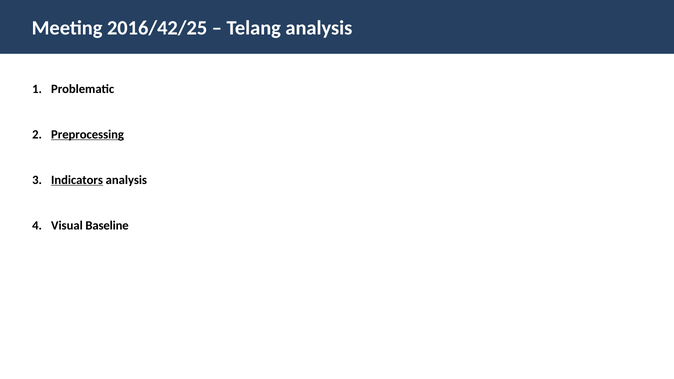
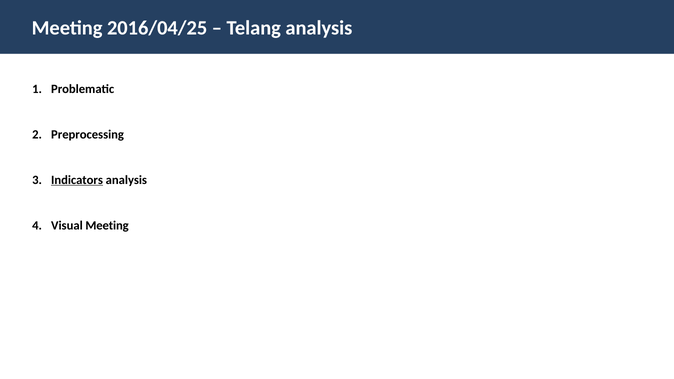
2016/42/25: 2016/42/25 -> 2016/04/25 (157, 28)
Preprocessing underline: present -> none (88, 134)
Visual Baseline: Baseline -> Meeting (107, 225)
